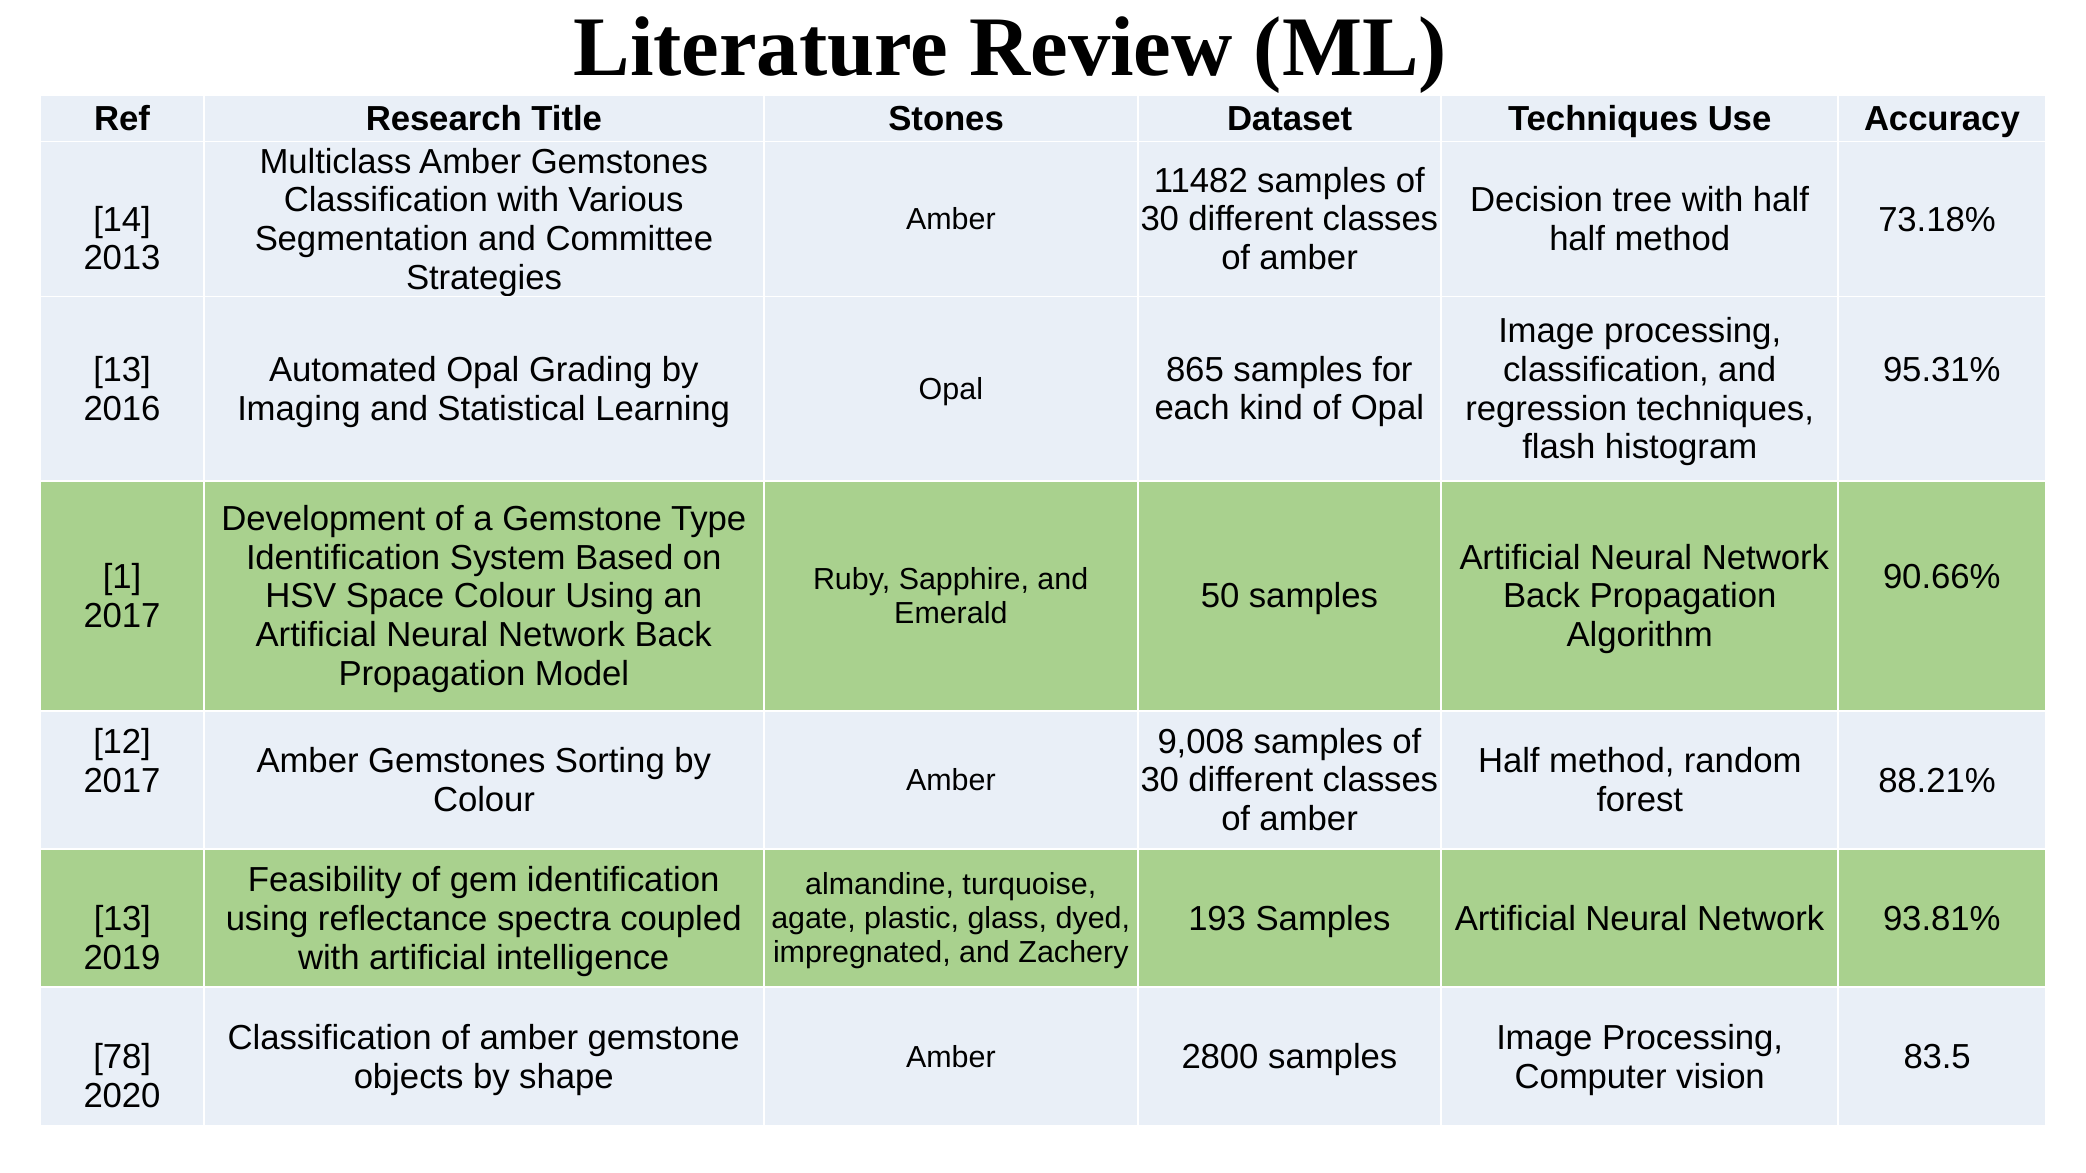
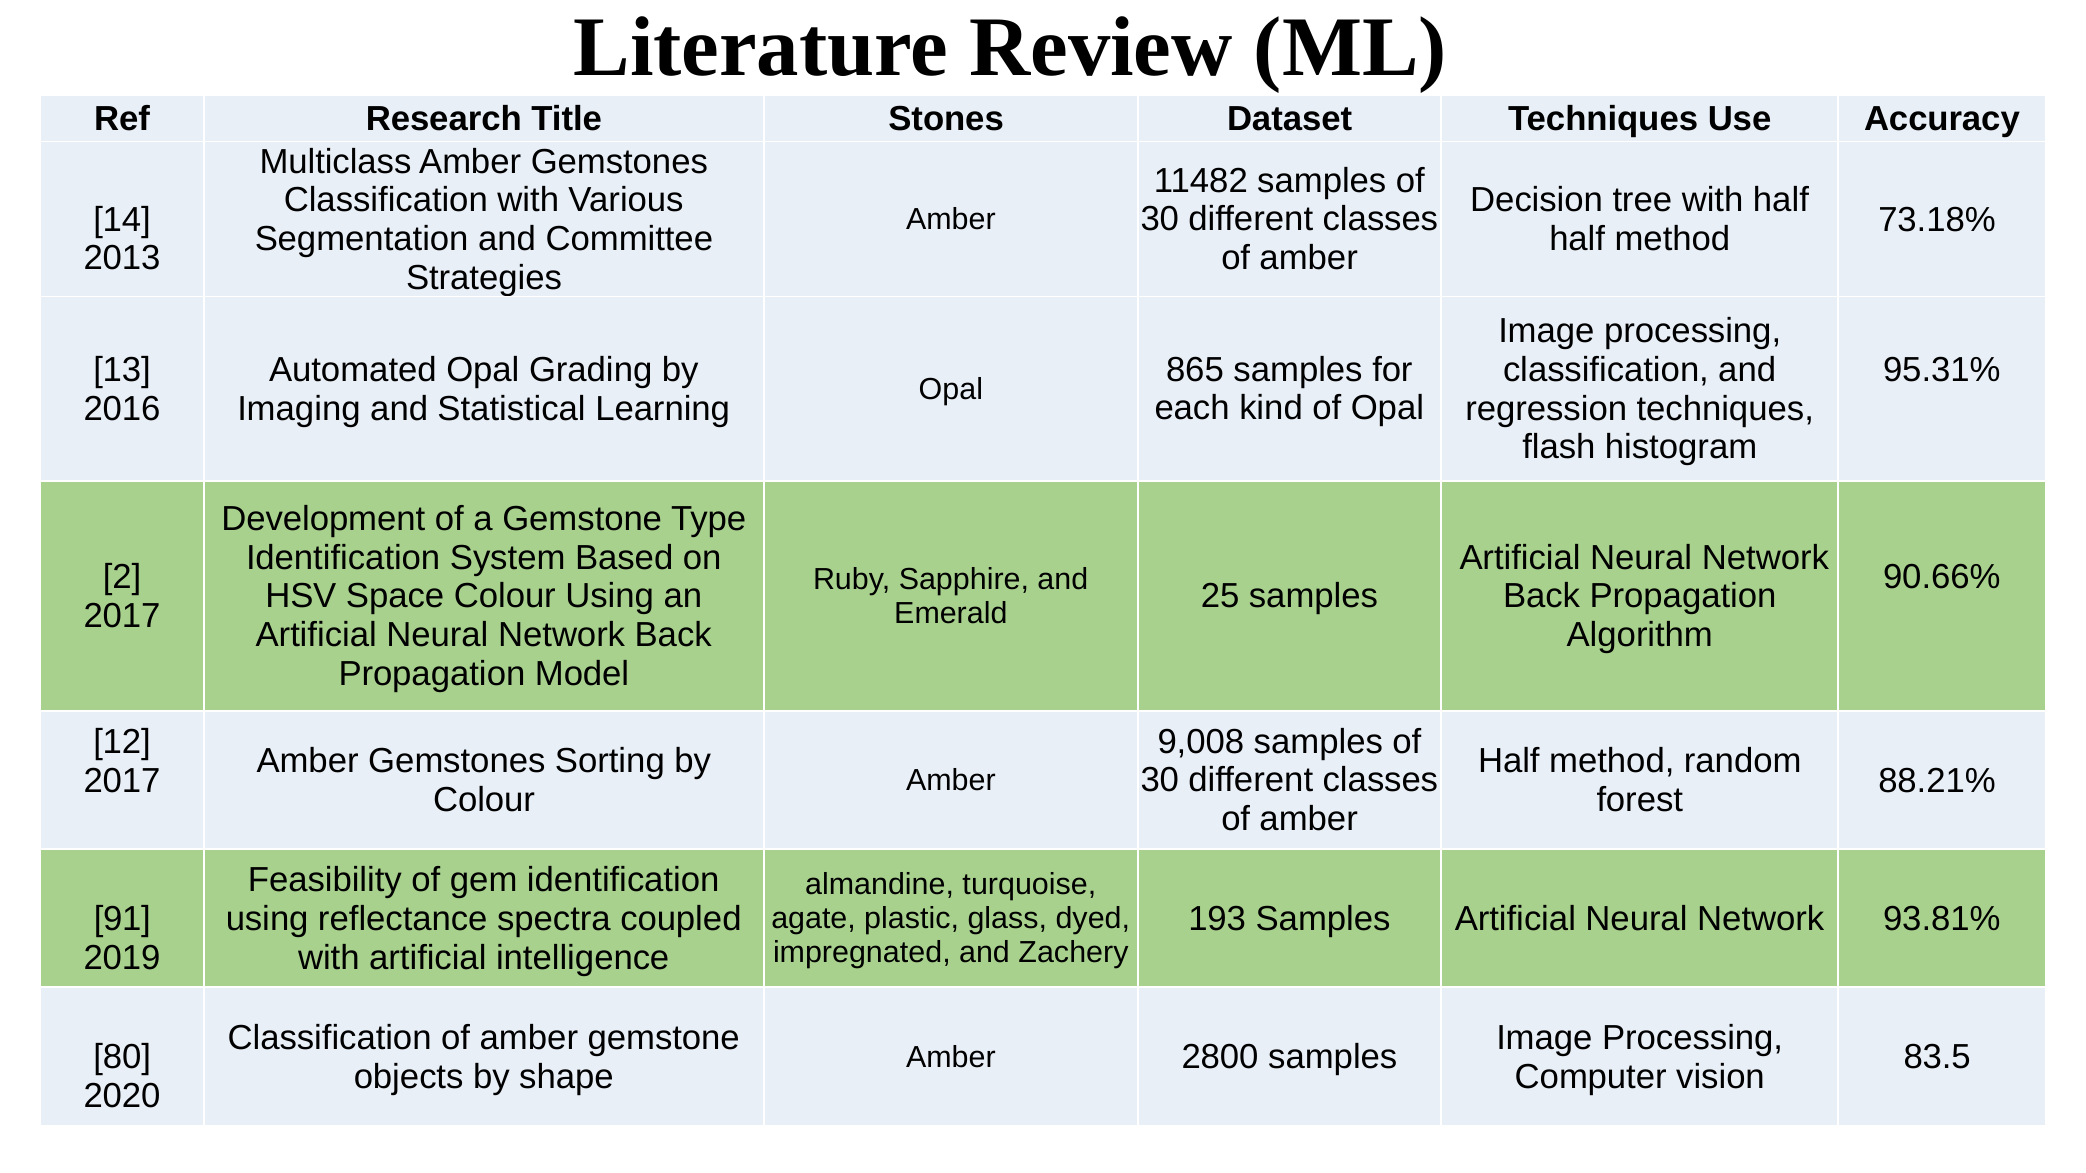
1: 1 -> 2 (122, 577)
50: 50 -> 25 (1220, 596)
13: 13 -> 91 (122, 919)
78: 78 -> 80 (122, 1058)
